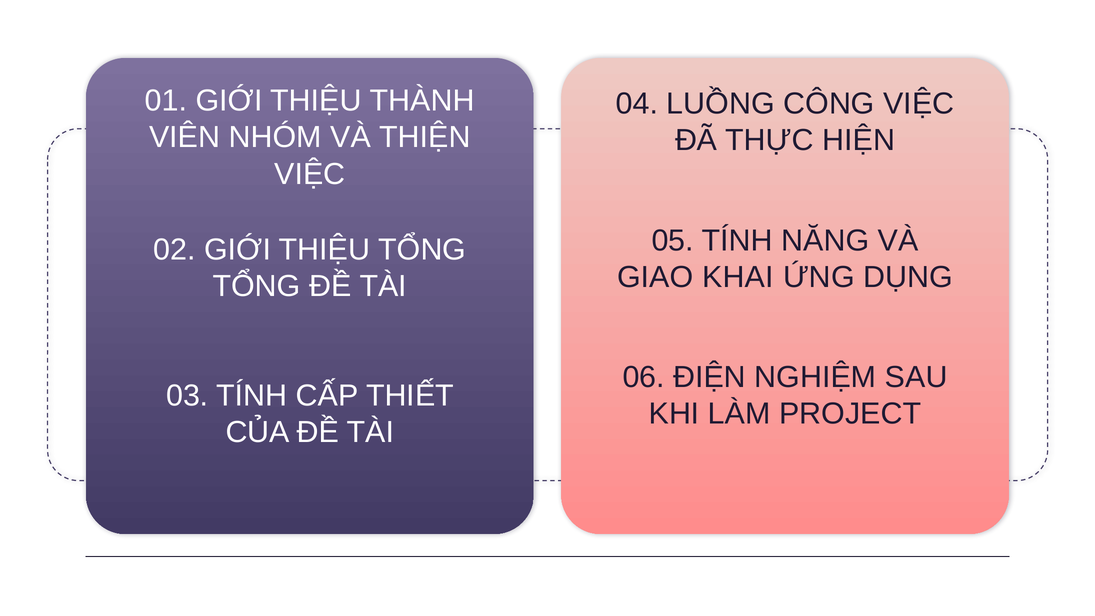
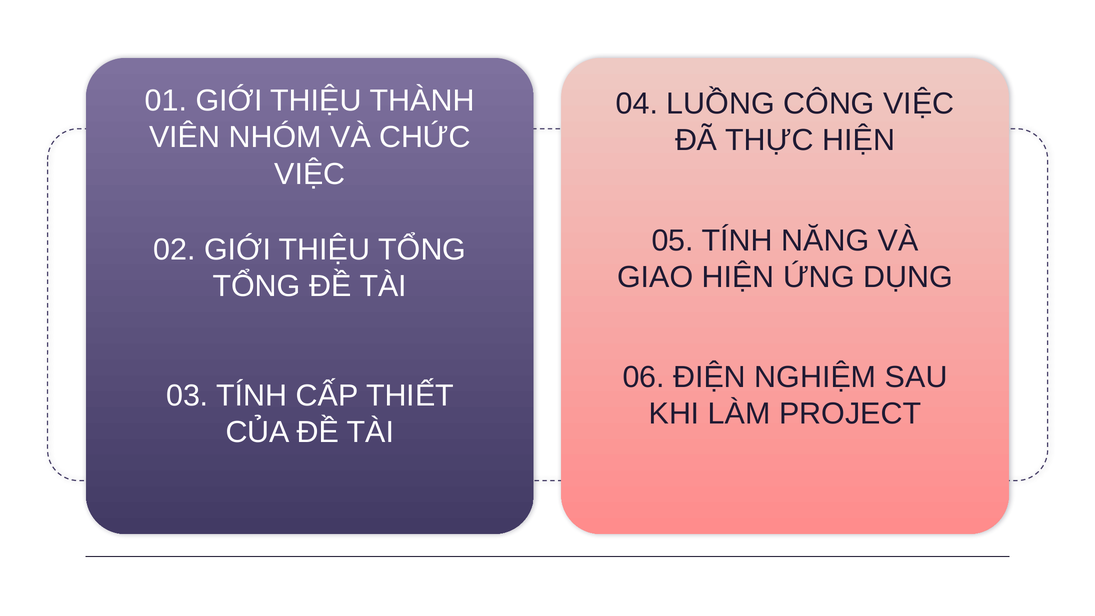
THIỆN: THIỆN -> CHỨC (425, 137)
GIAO KHAI: KHAI -> HIỆN (738, 277)
